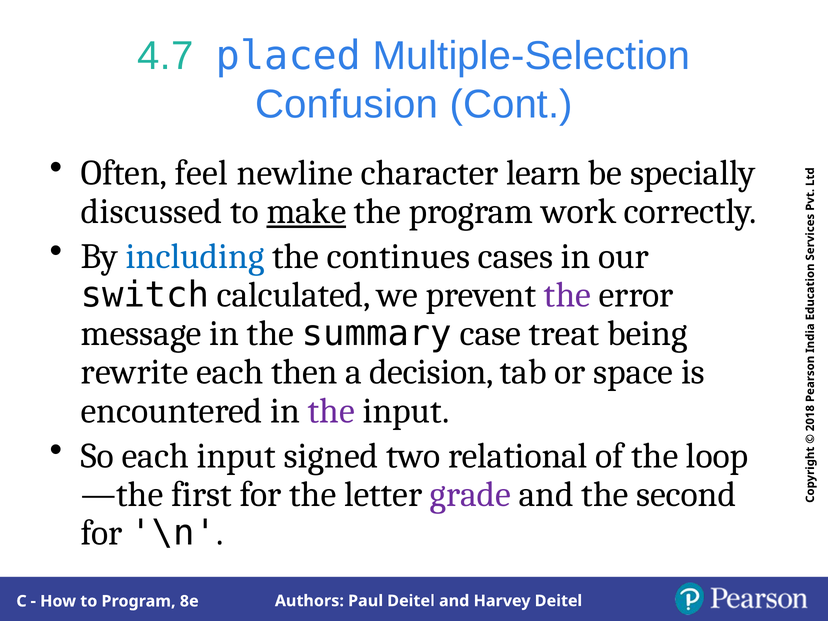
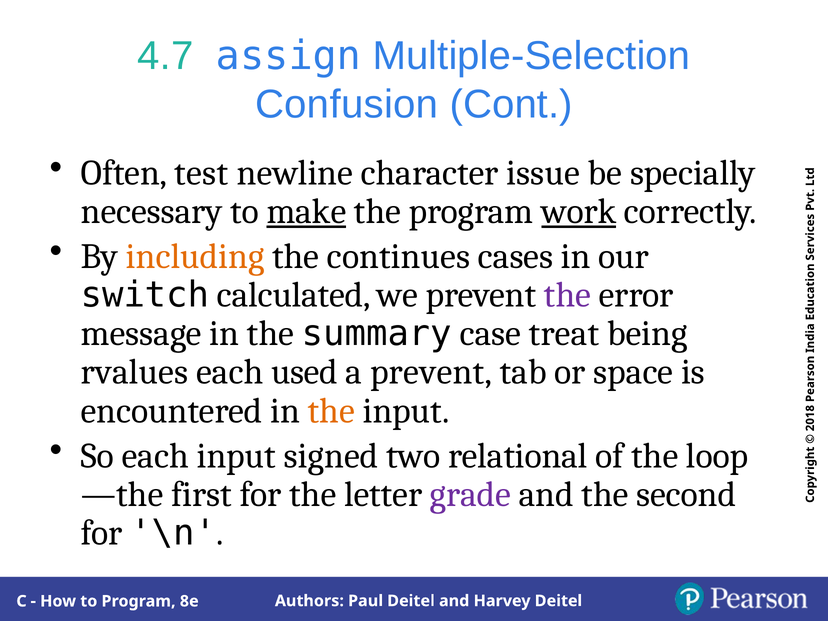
placed: placed -> assign (289, 56)
feel: feel -> test (201, 173)
learn: learn -> issue (543, 173)
discussed: discussed -> necessary (152, 211)
work underline: none -> present (579, 211)
including colour: blue -> orange (195, 257)
rewrite: rewrite -> rvalues (135, 372)
then: then -> used (304, 372)
a decision: decision -> prevent (431, 372)
the colour: purple -> orange (331, 411)
